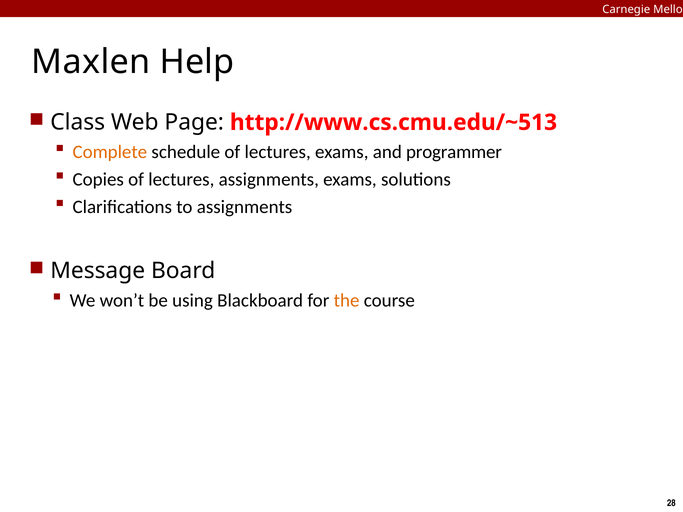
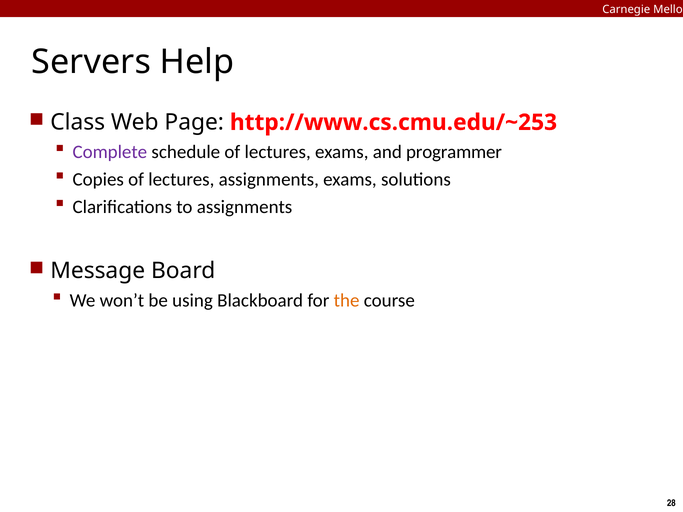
Maxlen: Maxlen -> Servers (91, 62)
http://www.cs.cmu.edu/~513: http://www.cs.cmu.edu/~513 -> http://www.cs.cmu.edu/~253 (394, 122)
Complete colour: orange -> purple (110, 152)
